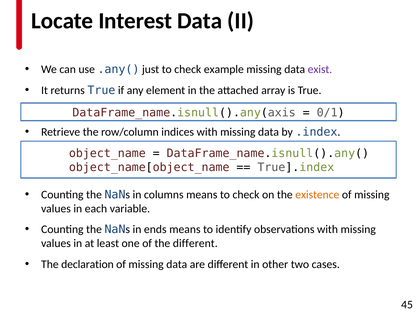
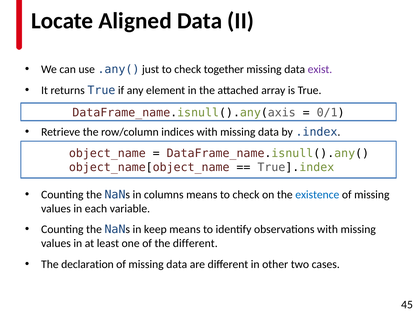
Interest: Interest -> Aligned (135, 21)
example: example -> together (224, 69)
existence colour: orange -> blue (317, 194)
ends: ends -> keep (155, 229)
